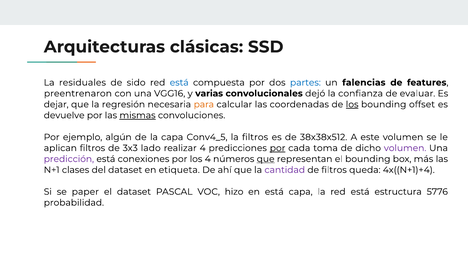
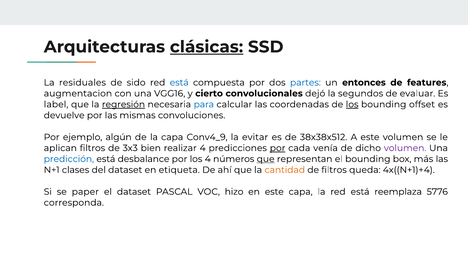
clásicas underline: none -> present (207, 47)
falencias: falencias -> entonces (364, 83)
preentrenaron: preentrenaron -> augmentacion (78, 94)
varias: varias -> cierto (209, 94)
confianza: confianza -> segundos (361, 94)
dejar: dejar -> label (56, 105)
regresión underline: none -> present (123, 105)
para colour: orange -> blue (204, 105)
mismas underline: present -> none (138, 115)
Conv4_5: Conv4_5 -> Conv4_9 (207, 137)
la filtros: filtros -> evitar (255, 137)
lado: lado -> bien (151, 148)
toma: toma -> venía (326, 148)
predicción colour: purple -> blue (69, 159)
conexiones: conexiones -> desbalance (144, 159)
cantidad colour: purple -> orange (285, 170)
en está: está -> este (274, 192)
estructura: estructura -> reemplaza (398, 192)
probabilidad: probabilidad -> corresponda (74, 203)
